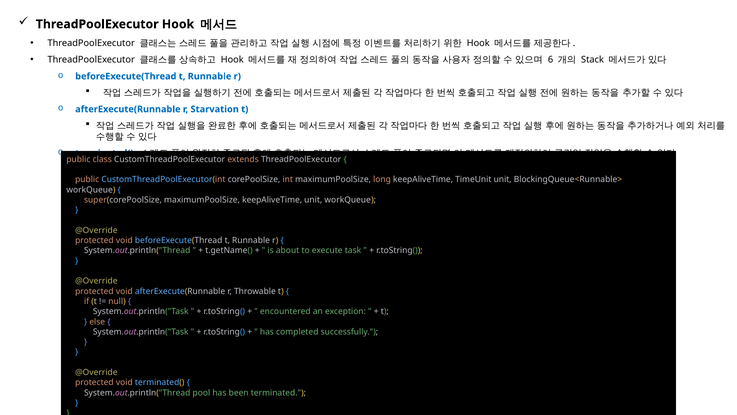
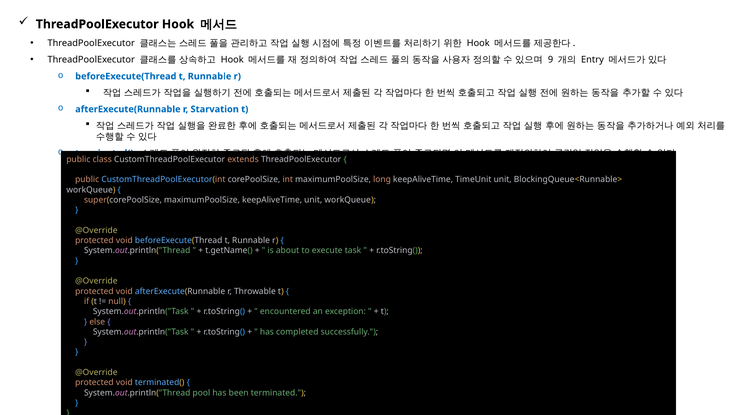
6: 6 -> 9 (551, 60)
Stack: Stack -> Entry (592, 60)
